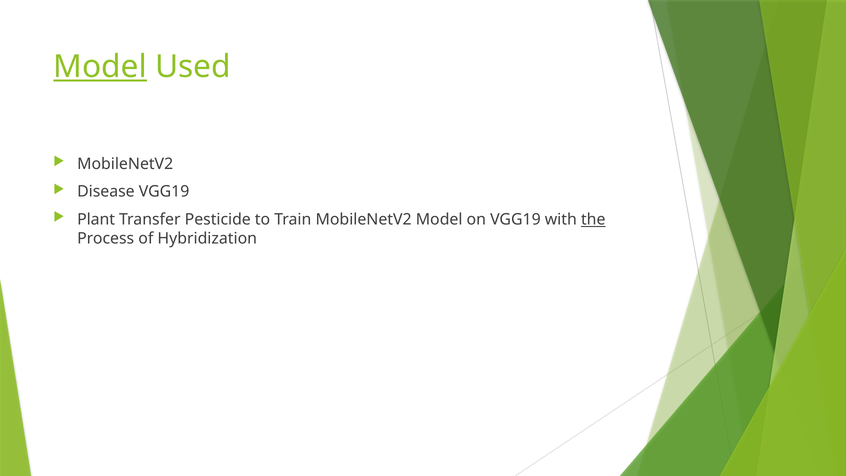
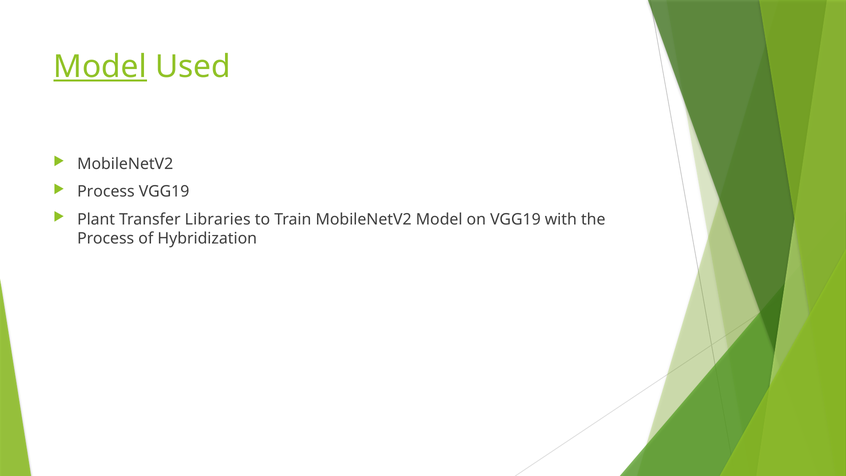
Disease: Disease -> Process (106, 192)
Pesticide: Pesticide -> Libraries (218, 219)
the underline: present -> none (593, 219)
